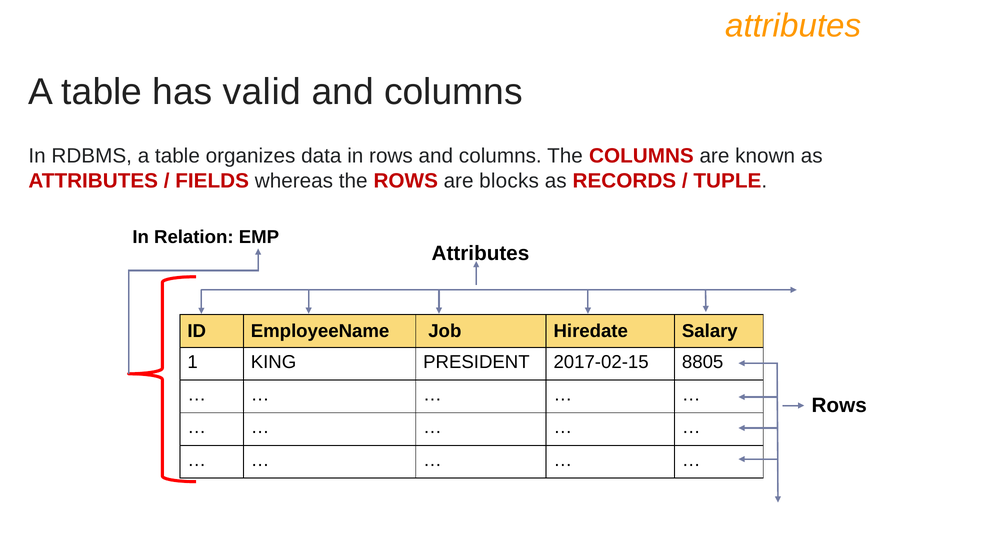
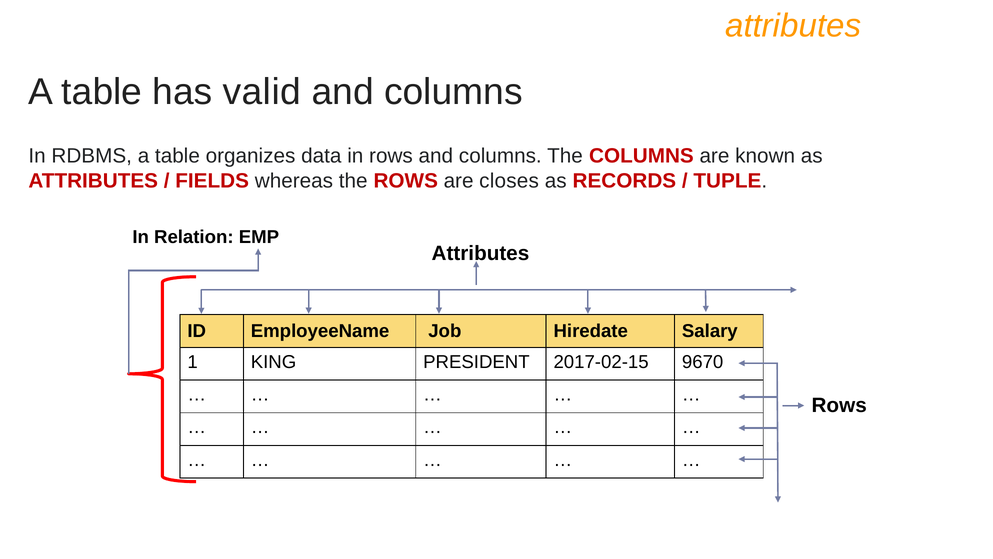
blocks: blocks -> closes (509, 181)
8805: 8805 -> 9670 (703, 362)
